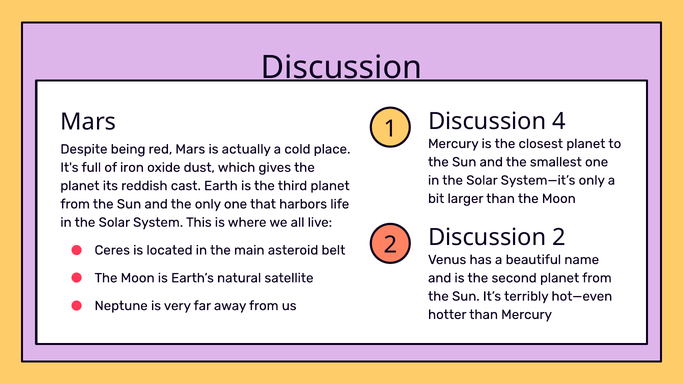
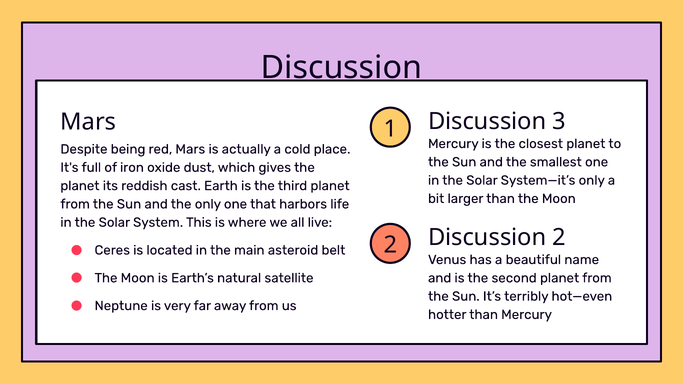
4: 4 -> 3 (559, 122)
